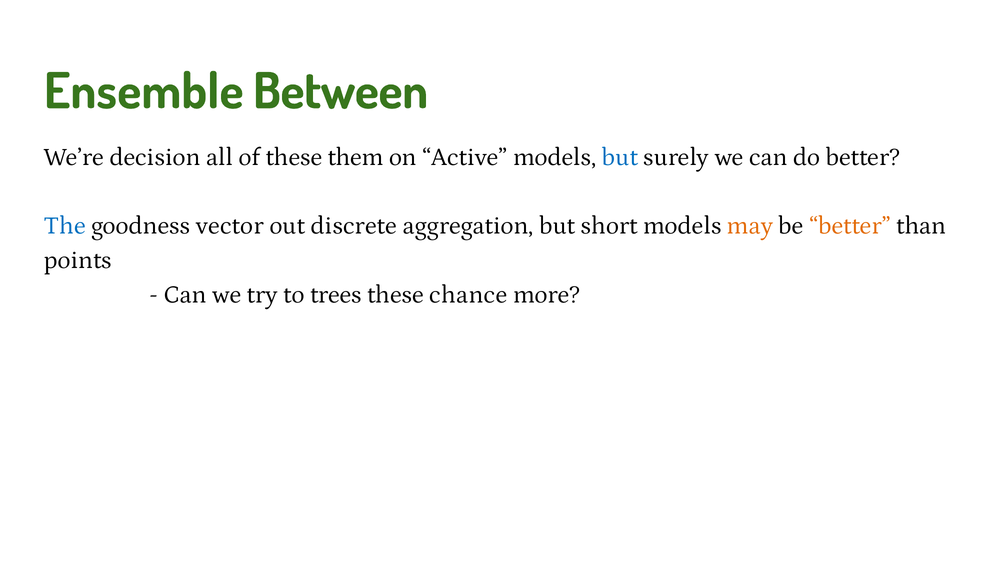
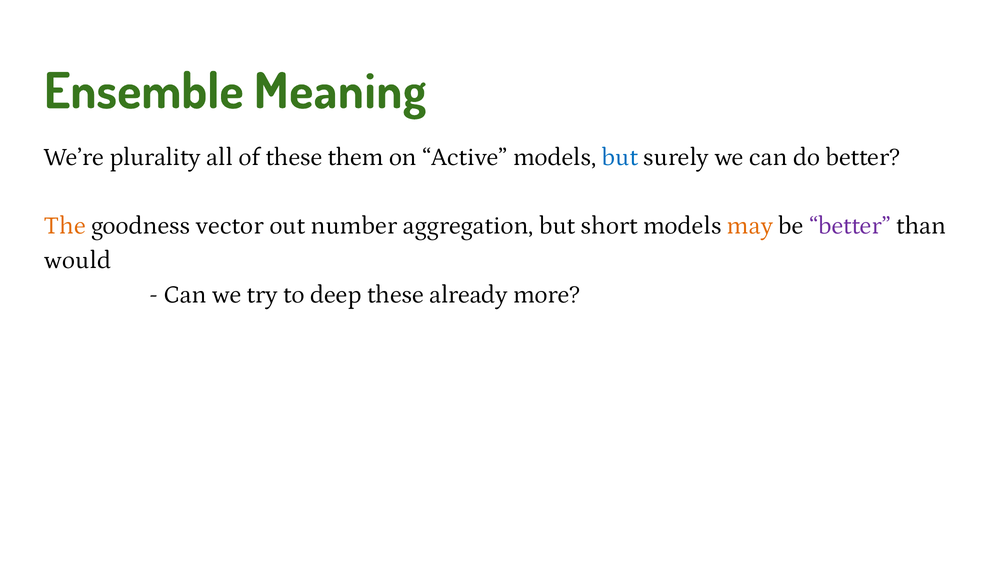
Between: Between -> Meaning (340, 92)
decision: decision -> plurality (155, 157)
The colour: blue -> orange (65, 226)
discrete: discrete -> number (354, 226)
better colour: orange -> purple (850, 226)
points: points -> would (78, 260)
trees: trees -> deep (336, 294)
chance: chance -> already (469, 294)
